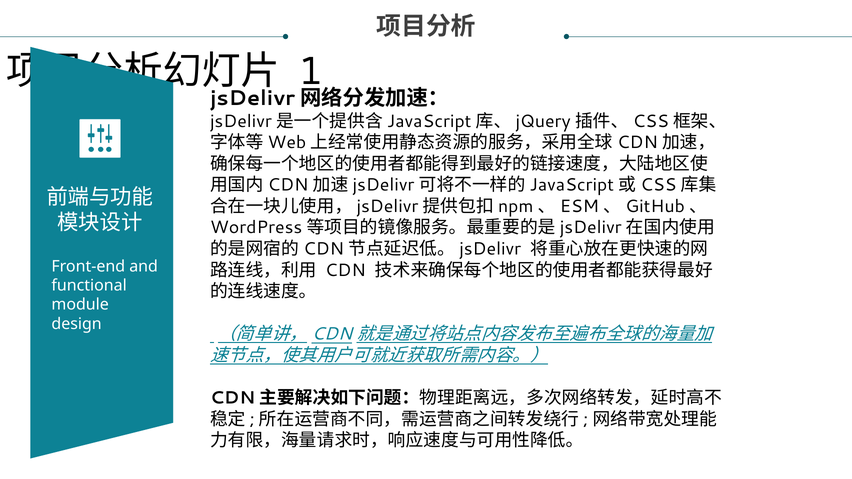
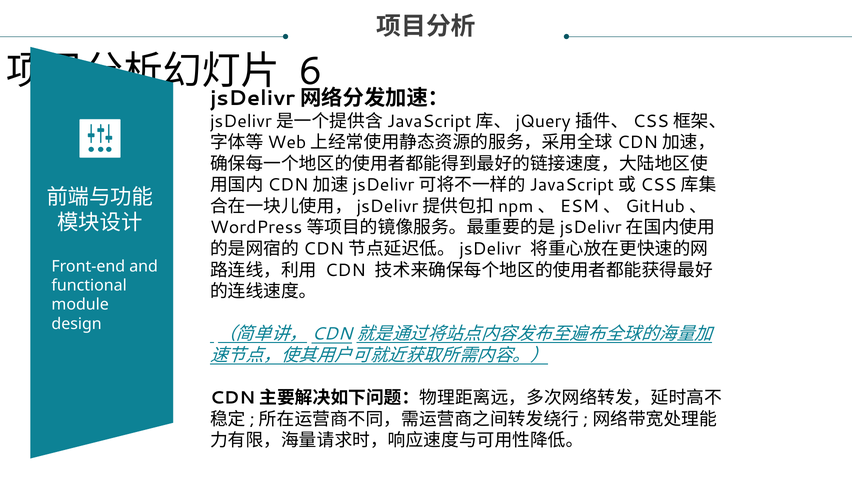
1: 1 -> 6 (310, 72)
